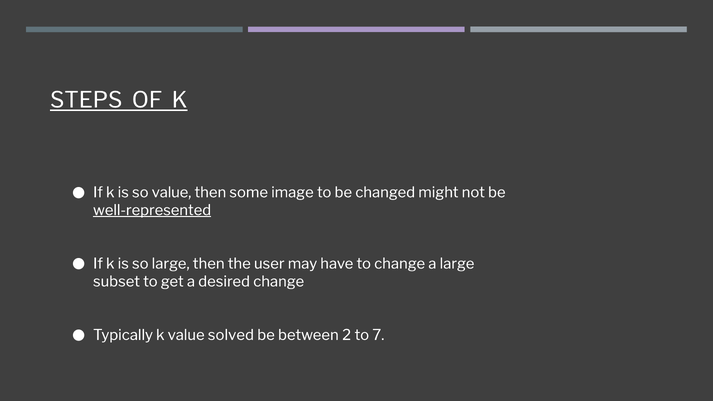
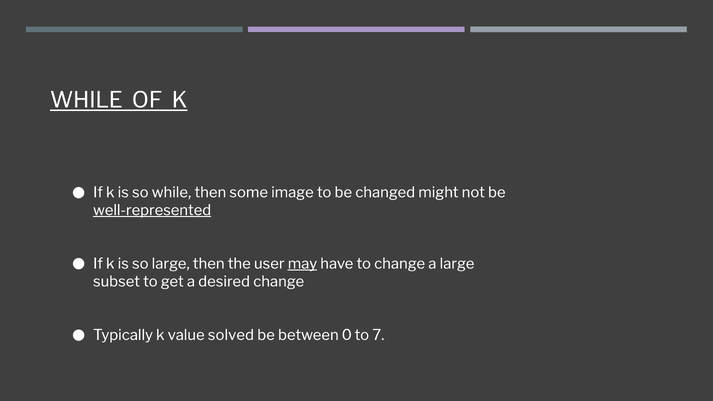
STEPS: STEPS -> WHILE (86, 100)
so value: value -> while (171, 192)
may underline: none -> present (302, 264)
2: 2 -> 0 (347, 335)
